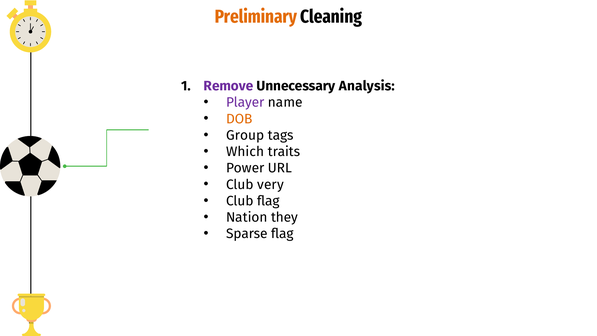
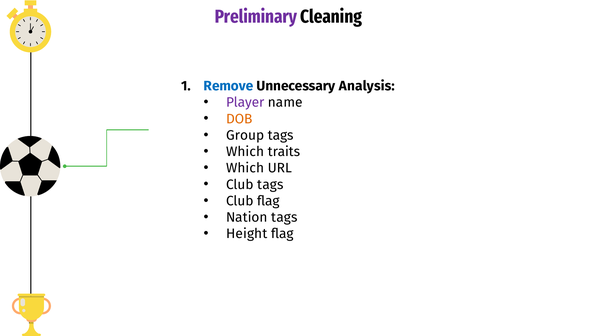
Preliminary colour: orange -> purple (256, 17)
Remove colour: purple -> blue (228, 86)
Power: Power -> Which (245, 168)
Club very: very -> tags (270, 184)
Nation they: they -> tags (284, 217)
Sparse: Sparse -> Height (247, 234)
